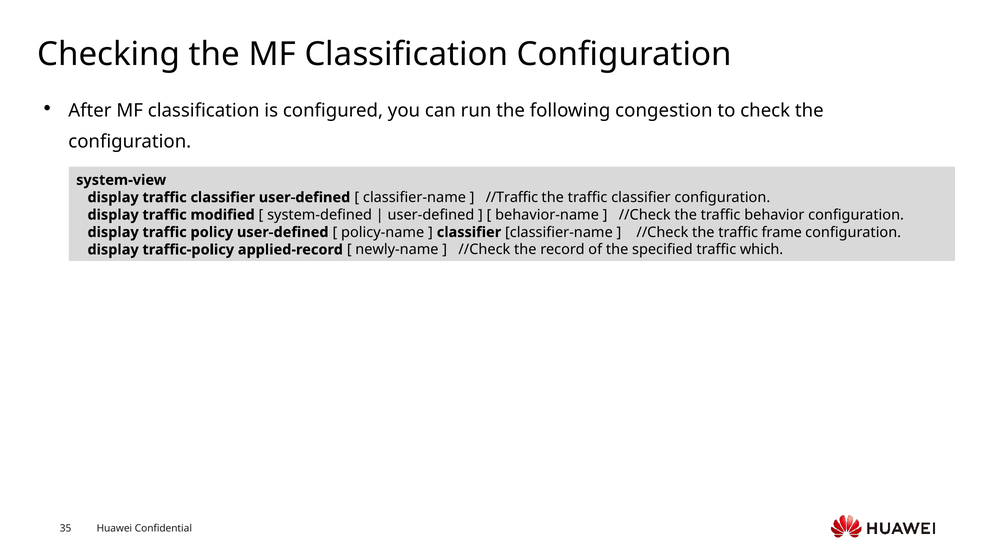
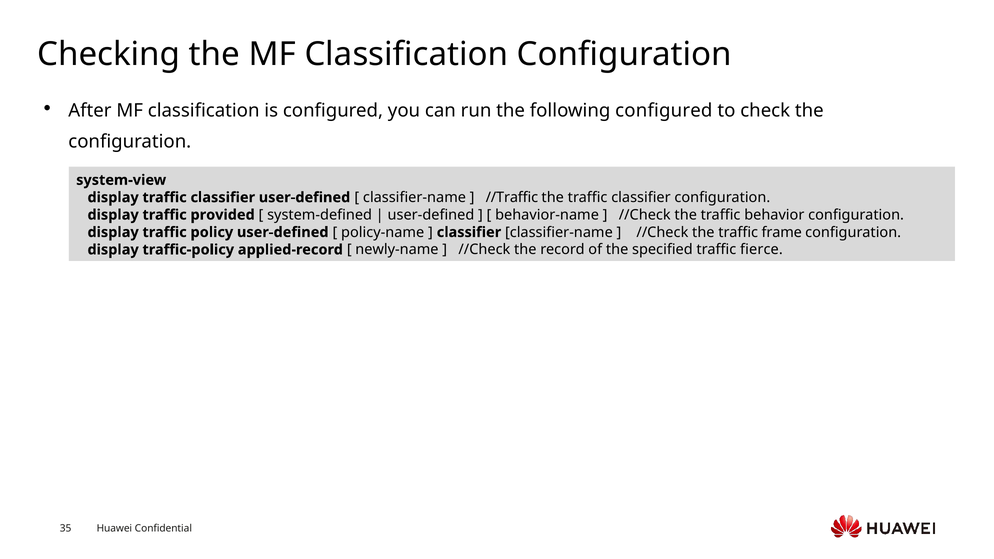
following congestion: congestion -> configured (664, 110)
modified: modified -> provided (223, 215)
which: which -> fierce (761, 250)
